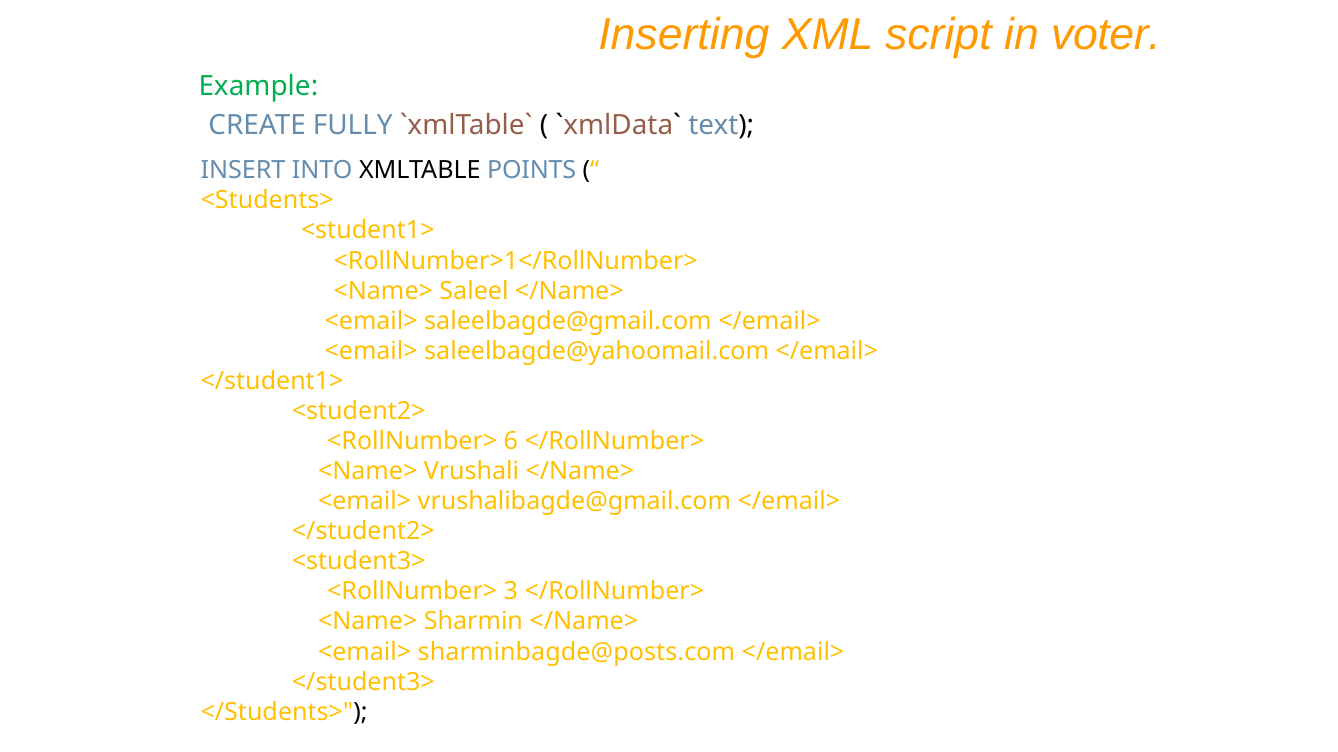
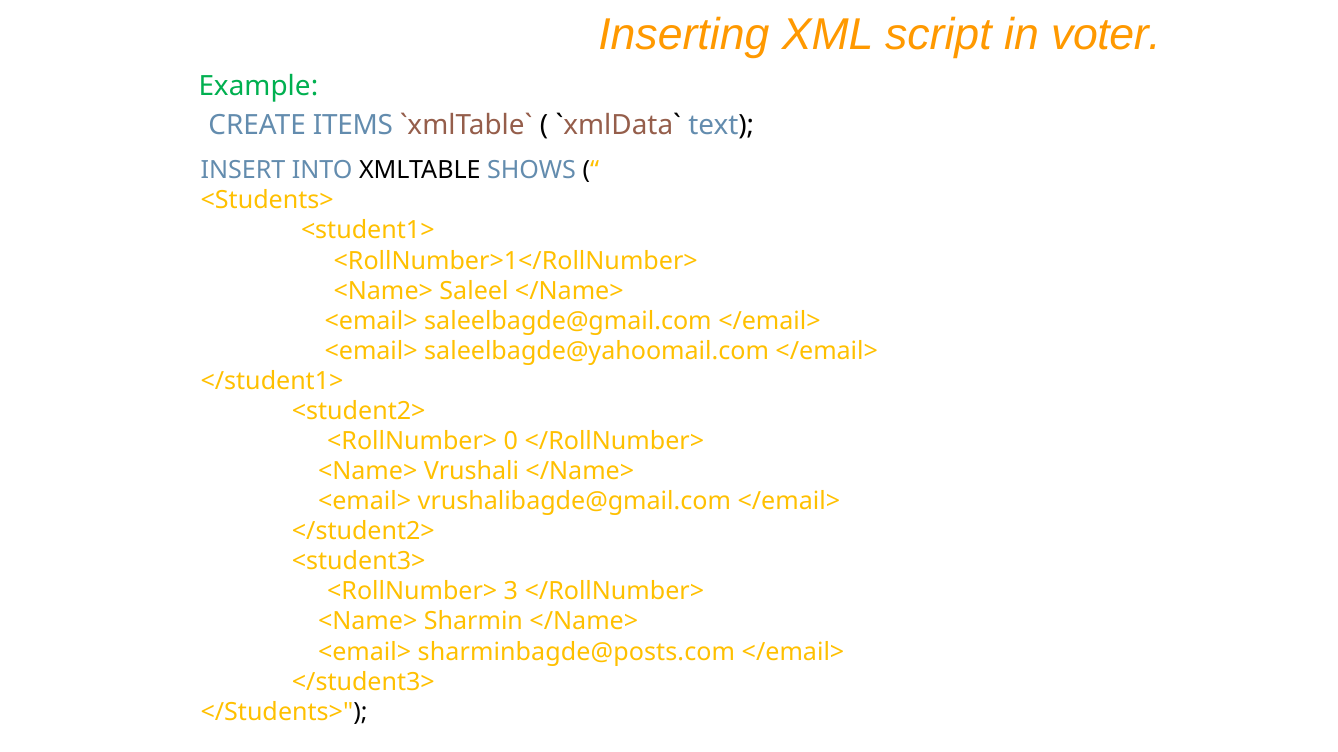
FULLY: FULLY -> ITEMS (353, 126)
POINTS: POINTS -> SHOWS (532, 171)
6: 6 -> 0 (511, 442)
